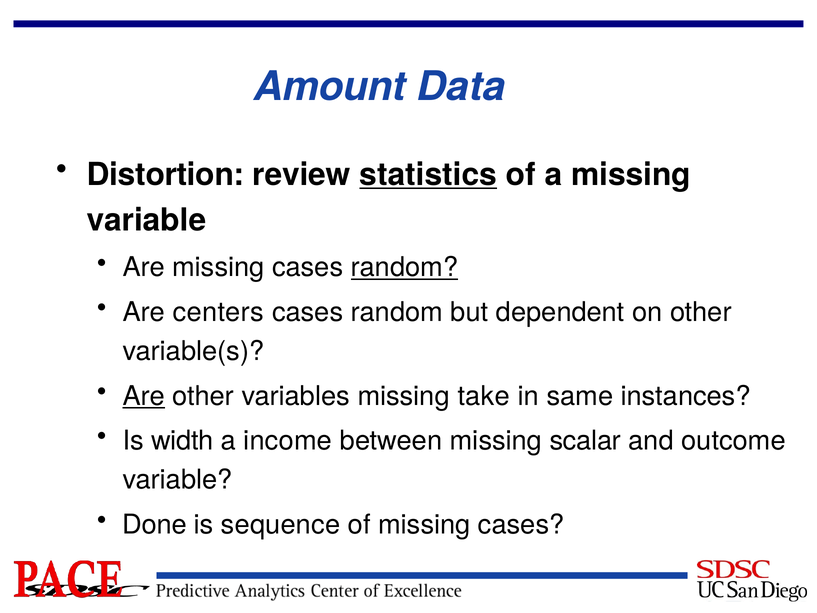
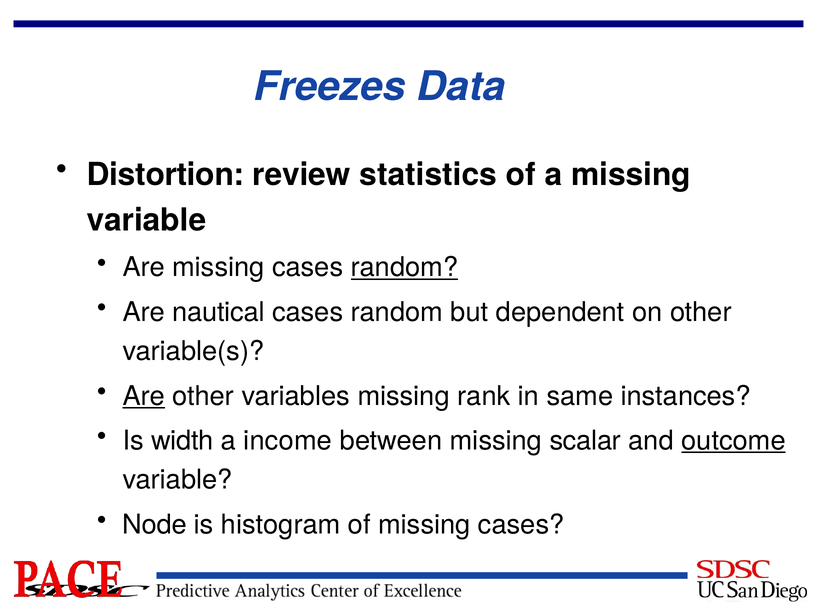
Amount: Amount -> Freezes (330, 87)
statistics underline: present -> none (428, 175)
centers: centers -> nautical (219, 312)
take: take -> rank (484, 396)
outcome underline: none -> present (733, 441)
Done: Done -> Node (155, 524)
sequence: sequence -> histogram (281, 524)
